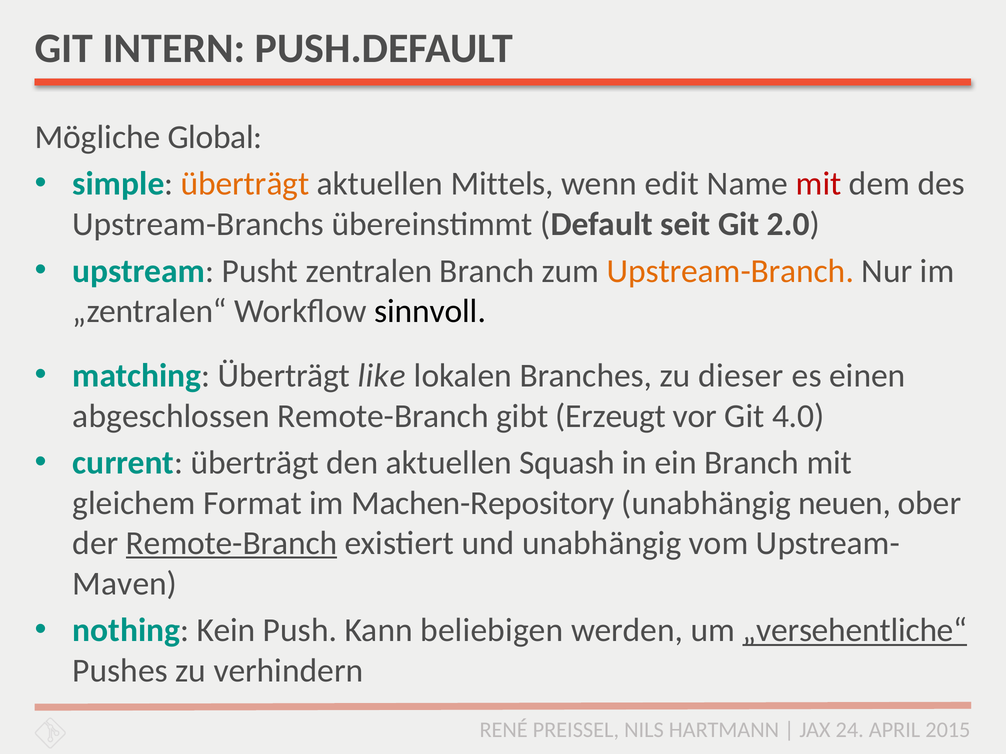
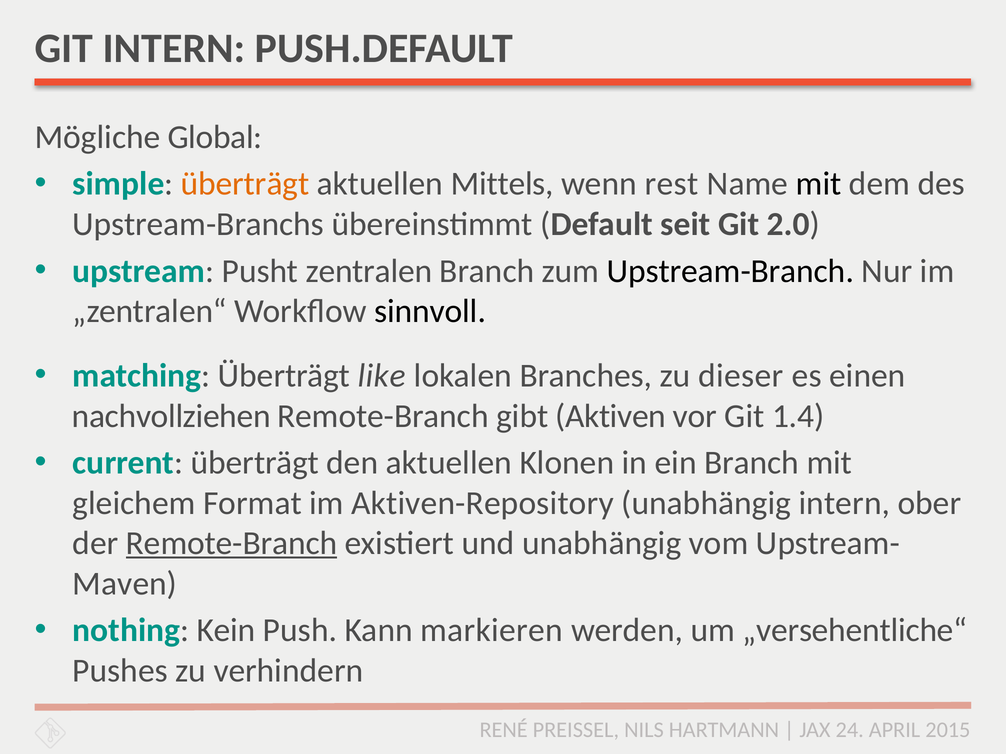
edit: edit -> rest (672, 184)
mit colour: red -> black (819, 184)
Upstream-Branch colour: orange -> black (730, 271)
abgeschlossen: abgeschlossen -> nachvollziehen (171, 416)
Erzeugt: Erzeugt -> Aktiven (611, 416)
4.0: 4.0 -> 1.4 (798, 416)
Squash: Squash -> Klonen (567, 463)
Machen-Repository: Machen-Repository -> Aktiven-Repository (483, 503)
unabhängig neuen: neuen -> intern (844, 503)
beliebigen: beliebigen -> markieren (492, 631)
„versehentliche“ underline: present -> none (855, 631)
